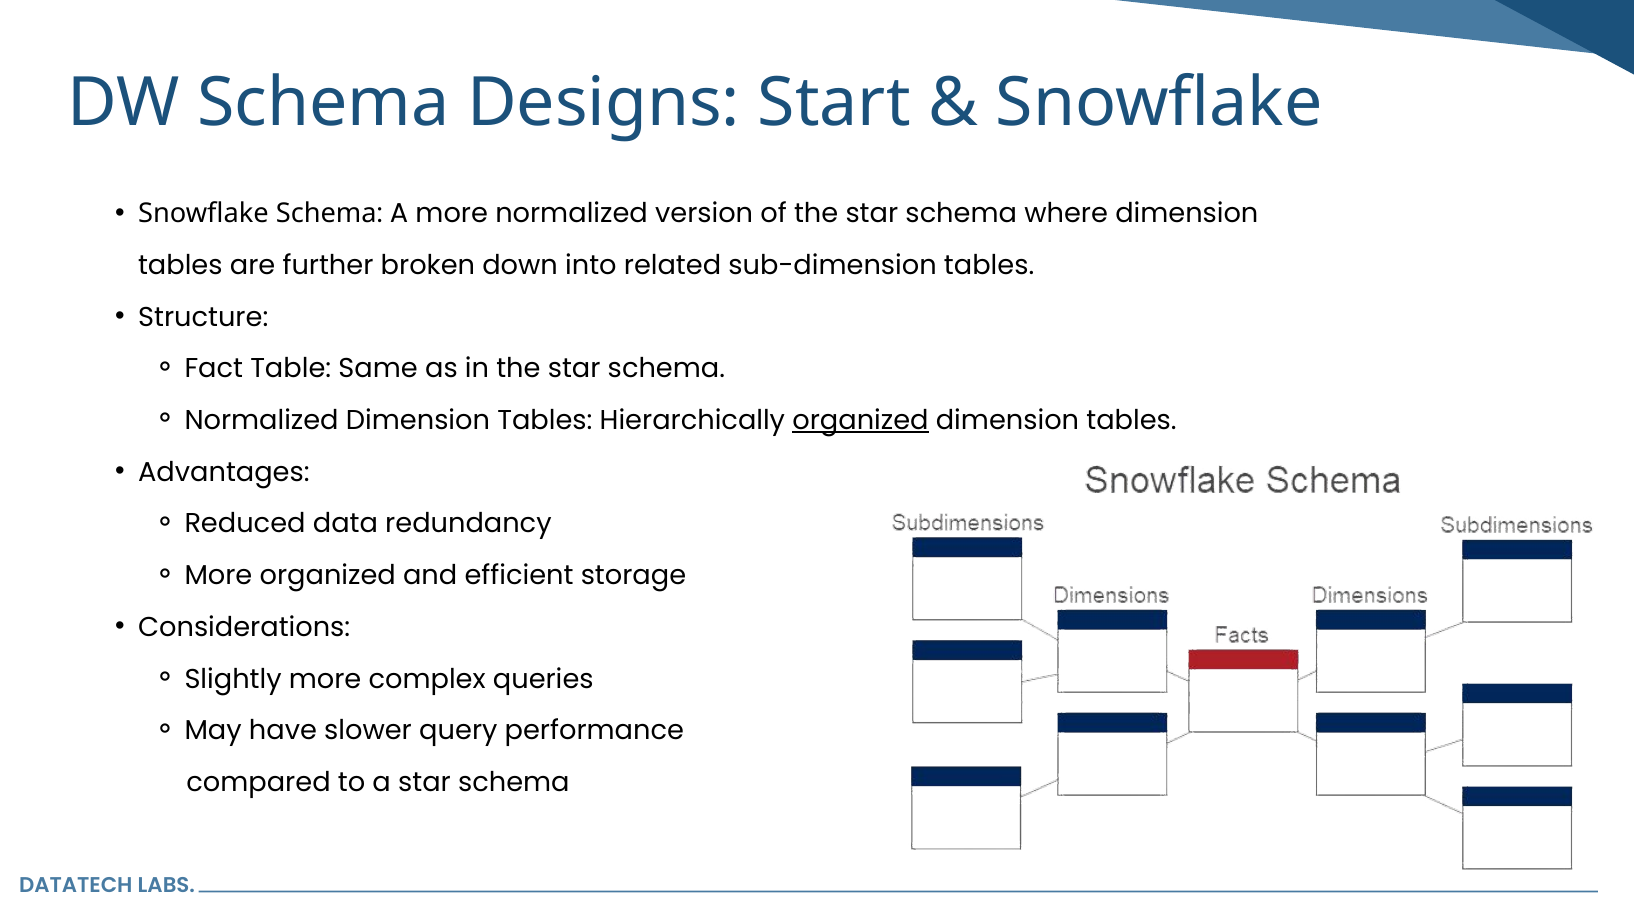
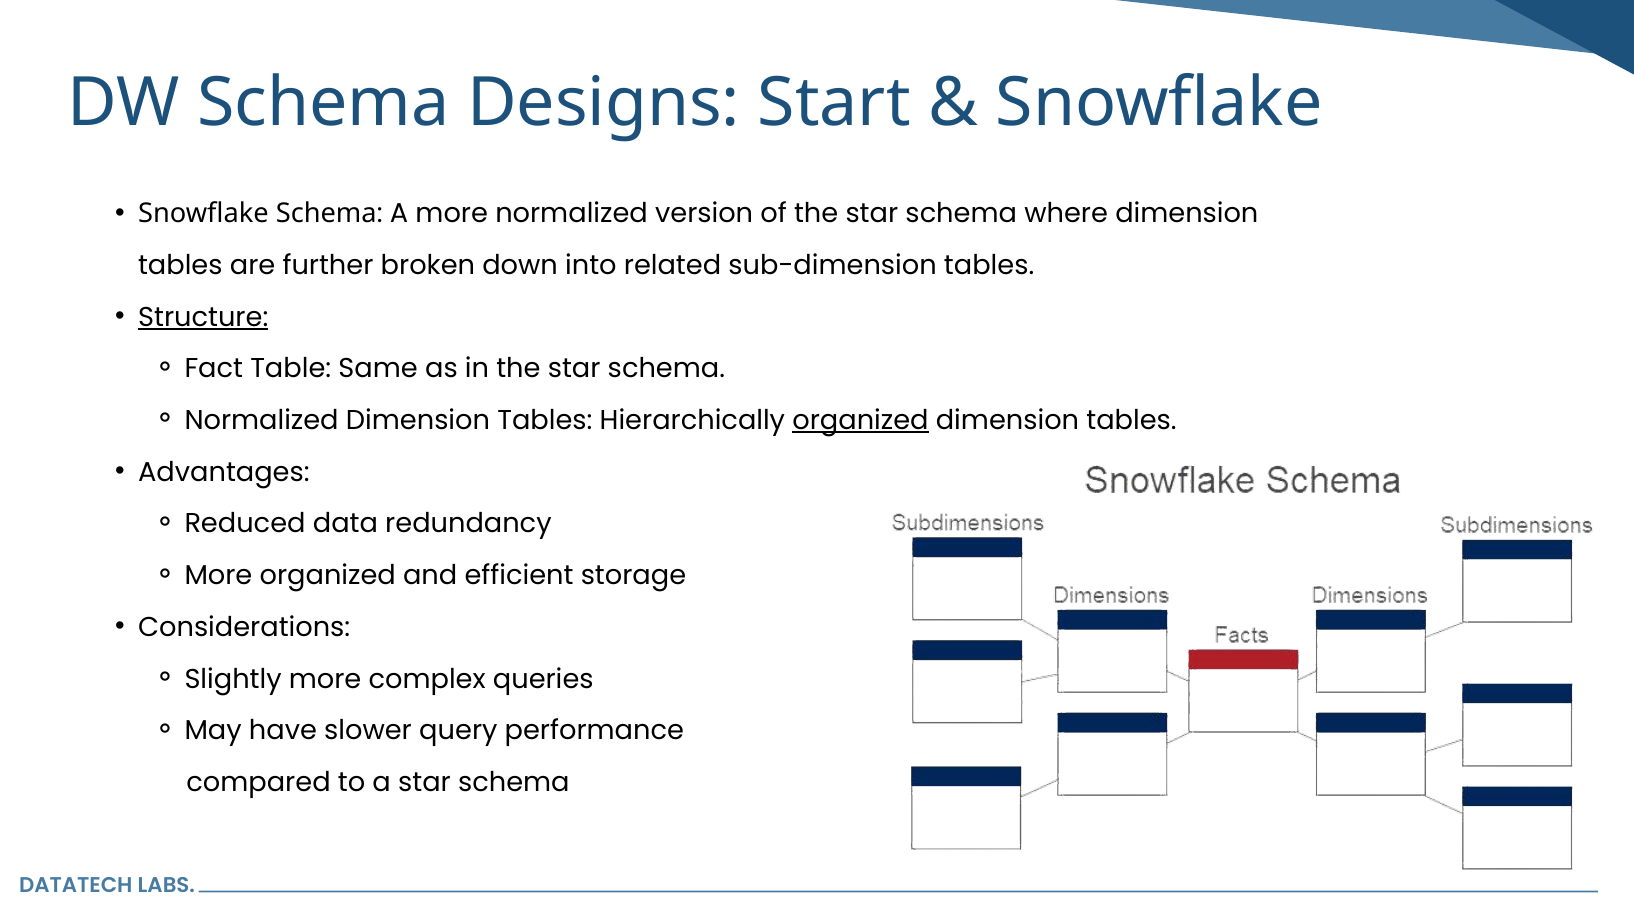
Structure underline: none -> present (203, 317)
